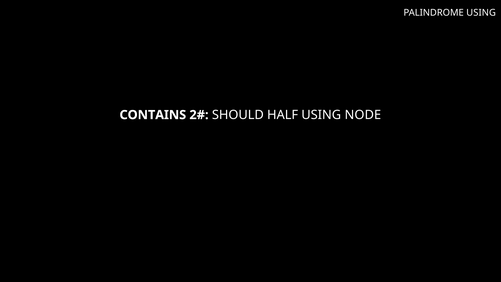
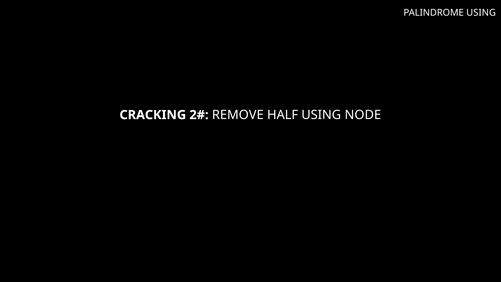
CONTAINS: CONTAINS -> CRACKING (153, 115)
SHOULD: SHOULD -> REMOVE (238, 115)
